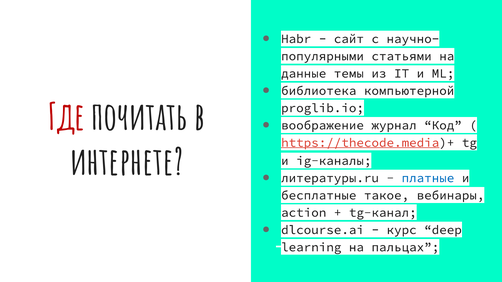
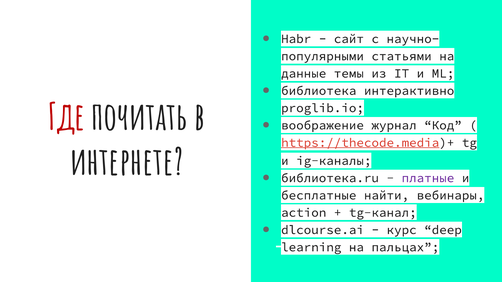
компьютерной: компьютерной -> интерактивно (409, 91)
литературы.ru: литературы.ru -> библиотека.ru (330, 178)
платные colour: blue -> purple (428, 178)
такое: такое -> найти (387, 196)
